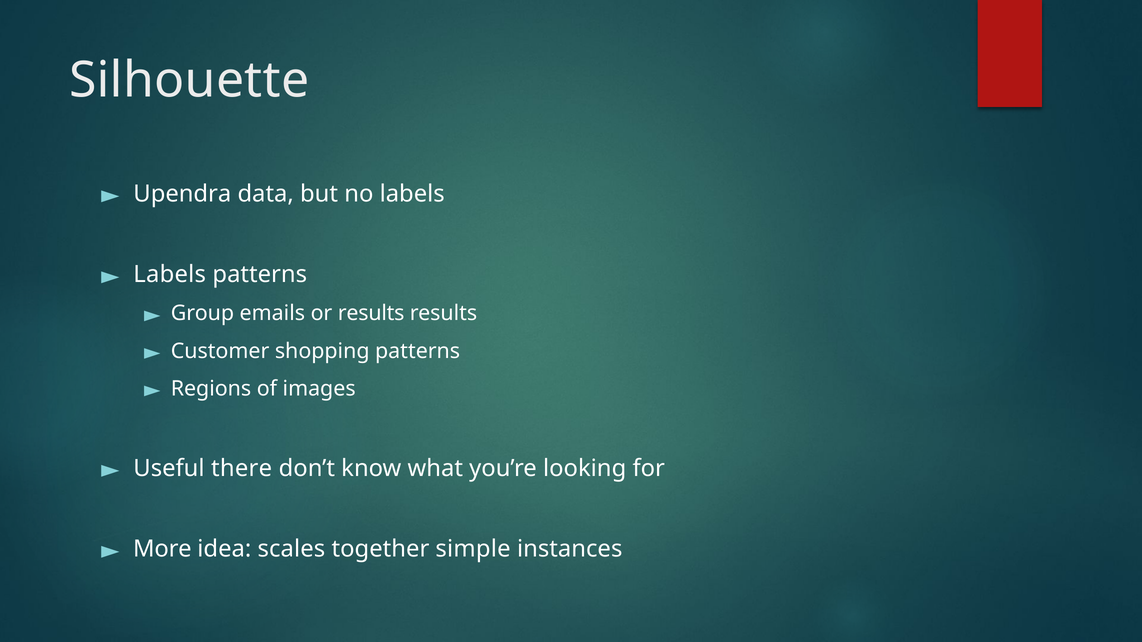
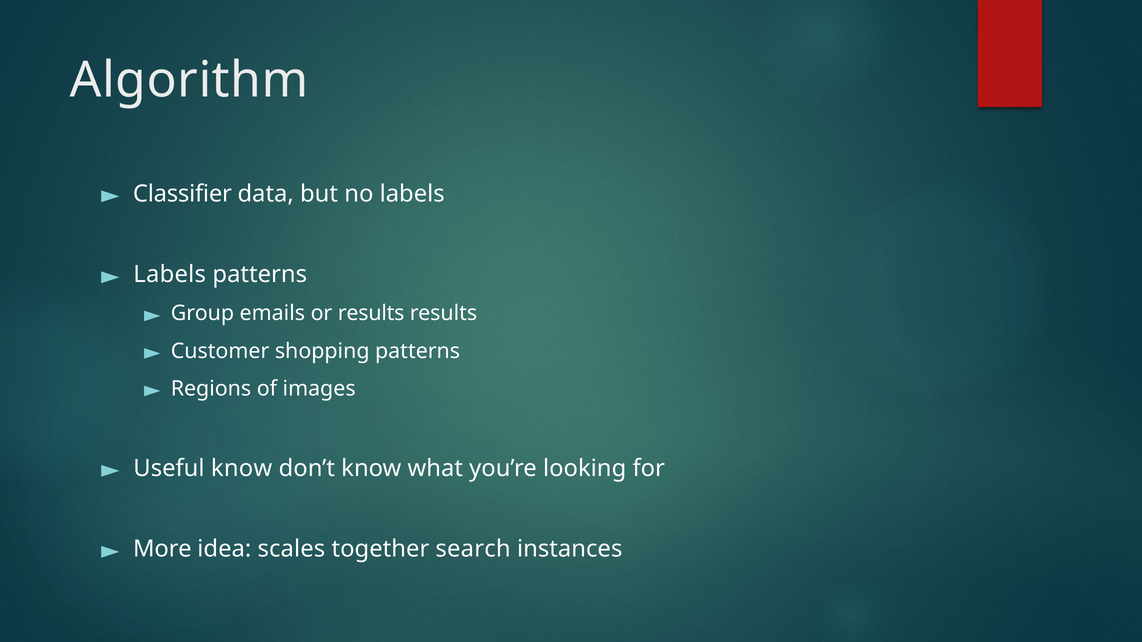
Silhouette: Silhouette -> Algorithm (189, 80)
Upendra: Upendra -> Classifier (182, 194)
Useful there: there -> know (242, 468)
simple: simple -> search (473, 549)
